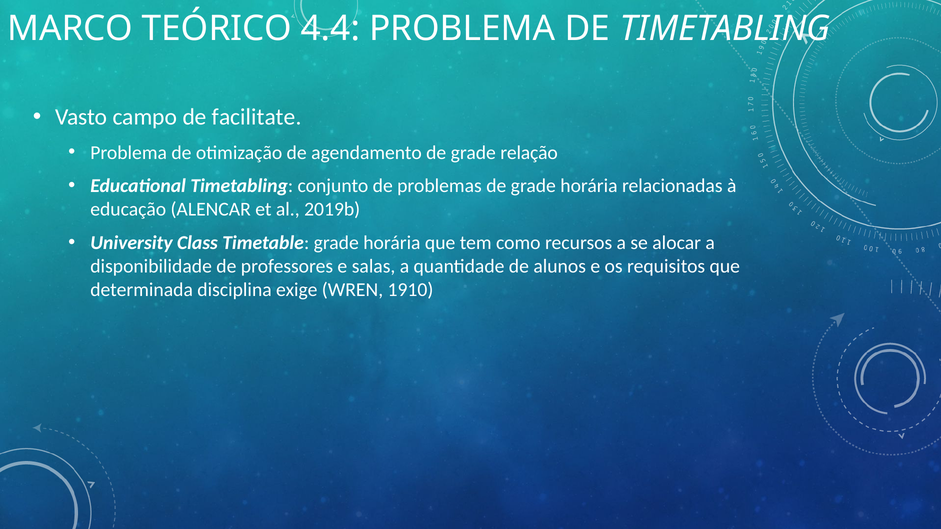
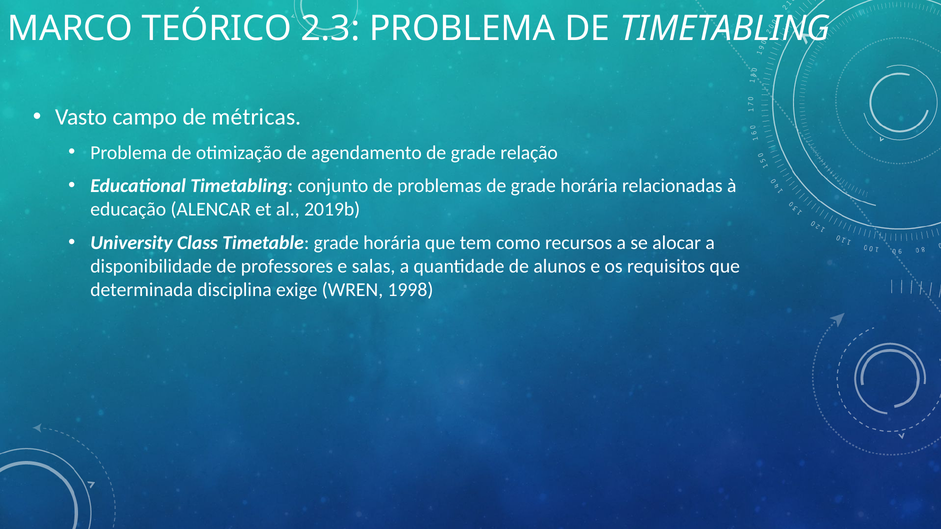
4.4: 4.4 -> 2.3 (330, 28)
facilitate: facilitate -> métricas (257, 117)
1910: 1910 -> 1998 (410, 290)
